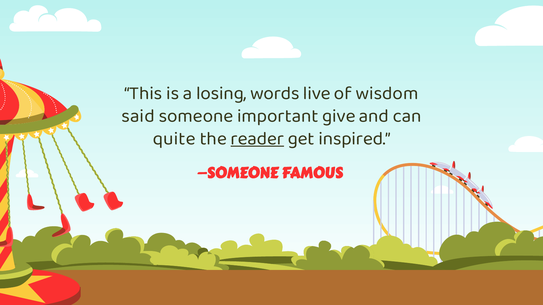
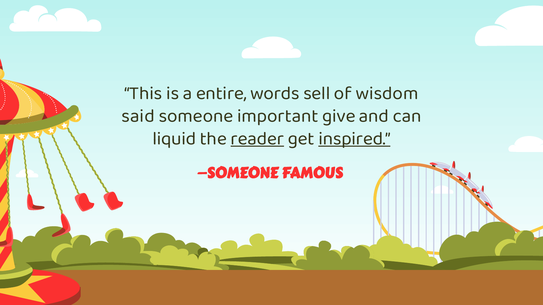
losing: losing -> entire (221, 93)
live: live -> sell (317, 93)
quite: quite -> liquid (174, 138)
inspired underline: none -> present (354, 138)
